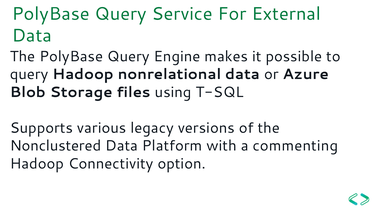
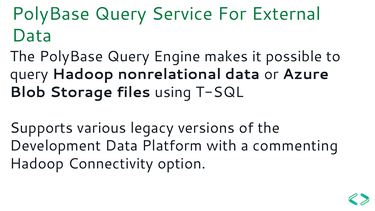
Nonclustered: Nonclustered -> Development (55, 146)
